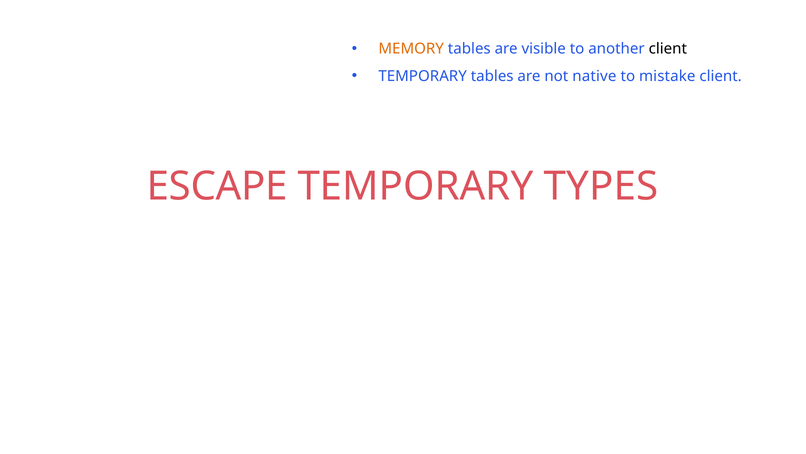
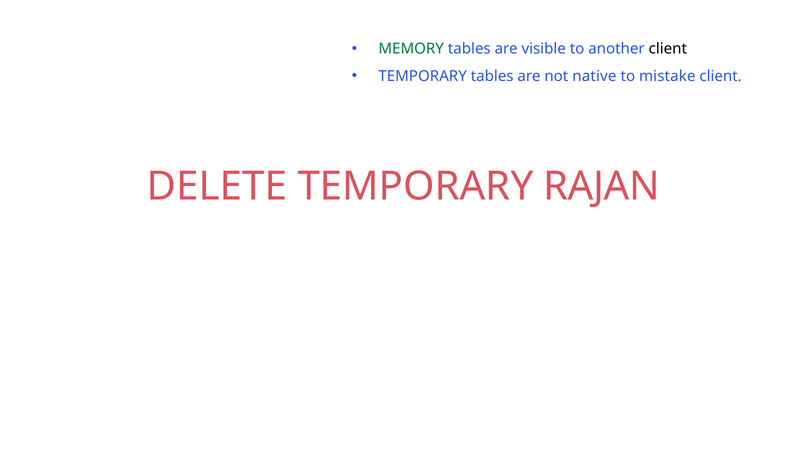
MEMORY colour: orange -> green (411, 49)
ESCAPE: ESCAPE -> DELETE (217, 186)
TYPES: TYPES -> RAJAN (601, 186)
